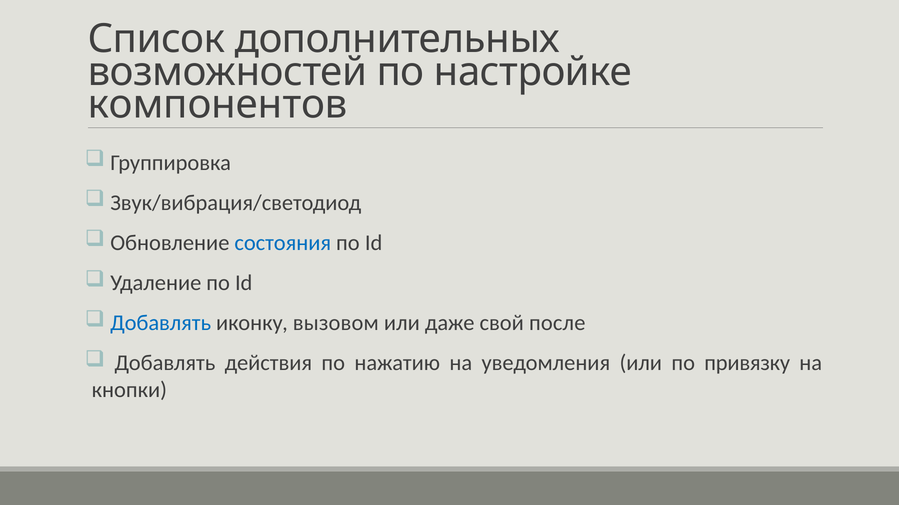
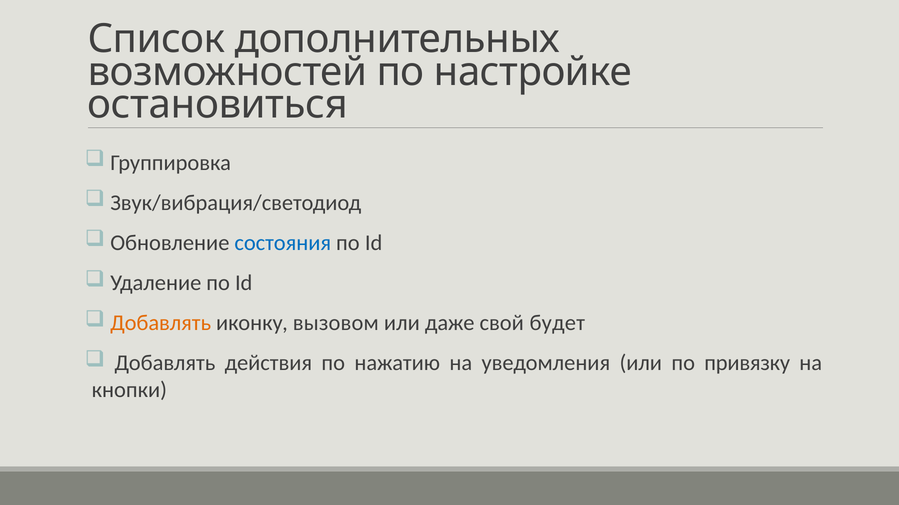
компонентов: компонентов -> остановиться (218, 105)
Добавлять colour: blue -> orange (161, 323)
после: после -> будет (557, 323)
